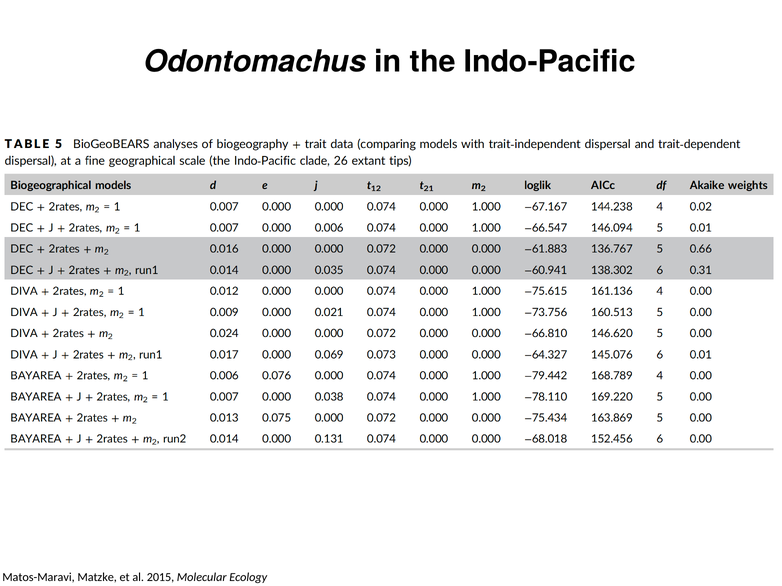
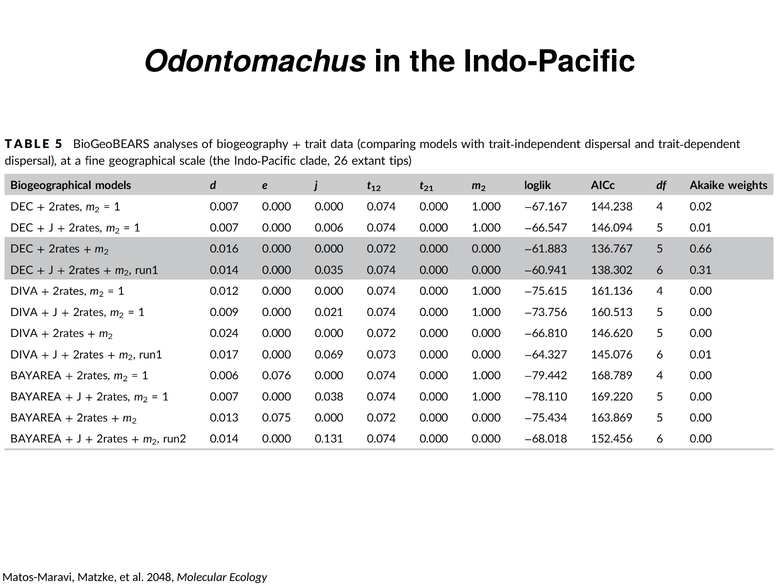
2015: 2015 -> 2048 (160, 578)
